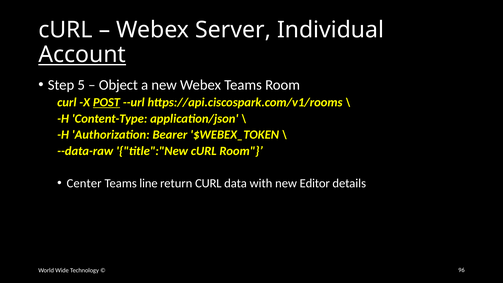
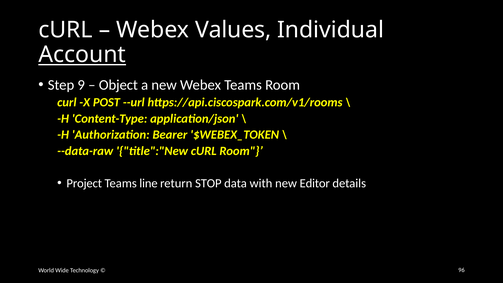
Server: Server -> Values (233, 30)
5: 5 -> 9 (81, 85)
POST underline: present -> none (106, 102)
Center: Center -> Project (84, 183)
return CURL: CURL -> STOP (208, 183)
